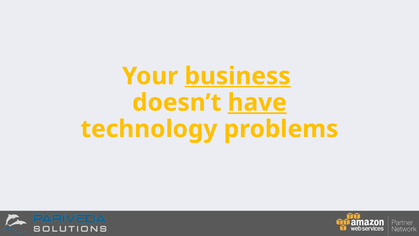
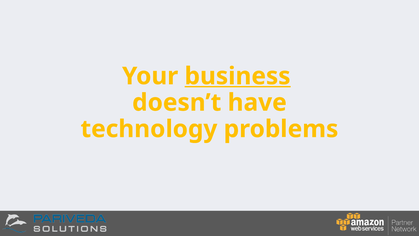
have underline: present -> none (257, 102)
